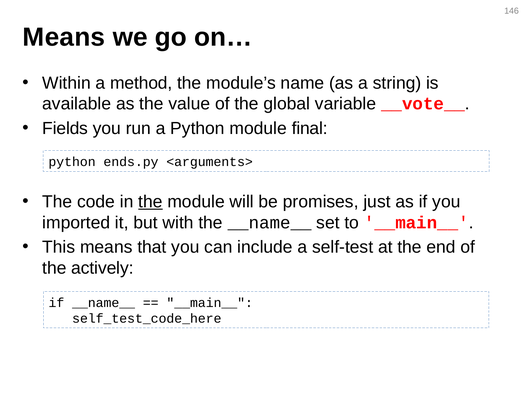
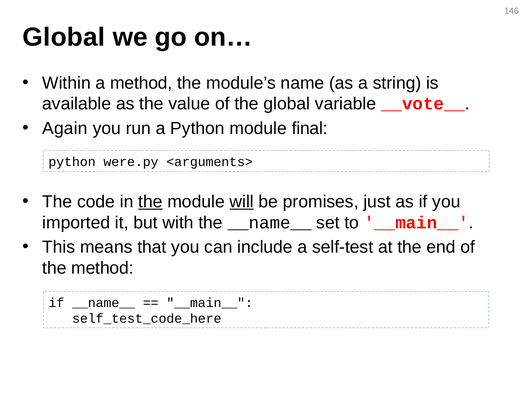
Means: Means -> Global (64, 37)
Fields: Fields -> Again (65, 128)
ends.py: ends.py -> were.py (131, 162)
will underline: none -> present (242, 202)
the actively: actively -> method (102, 268)
